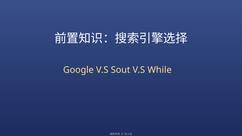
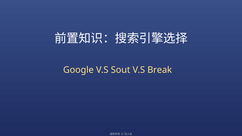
While: While -> Break (160, 70)
